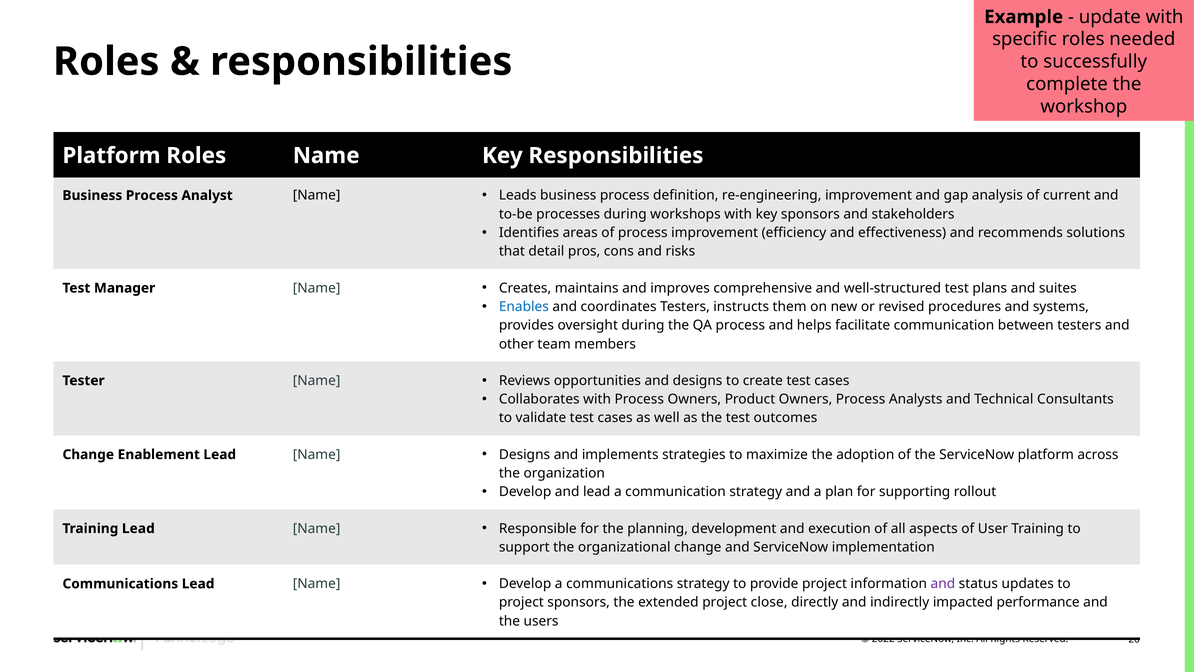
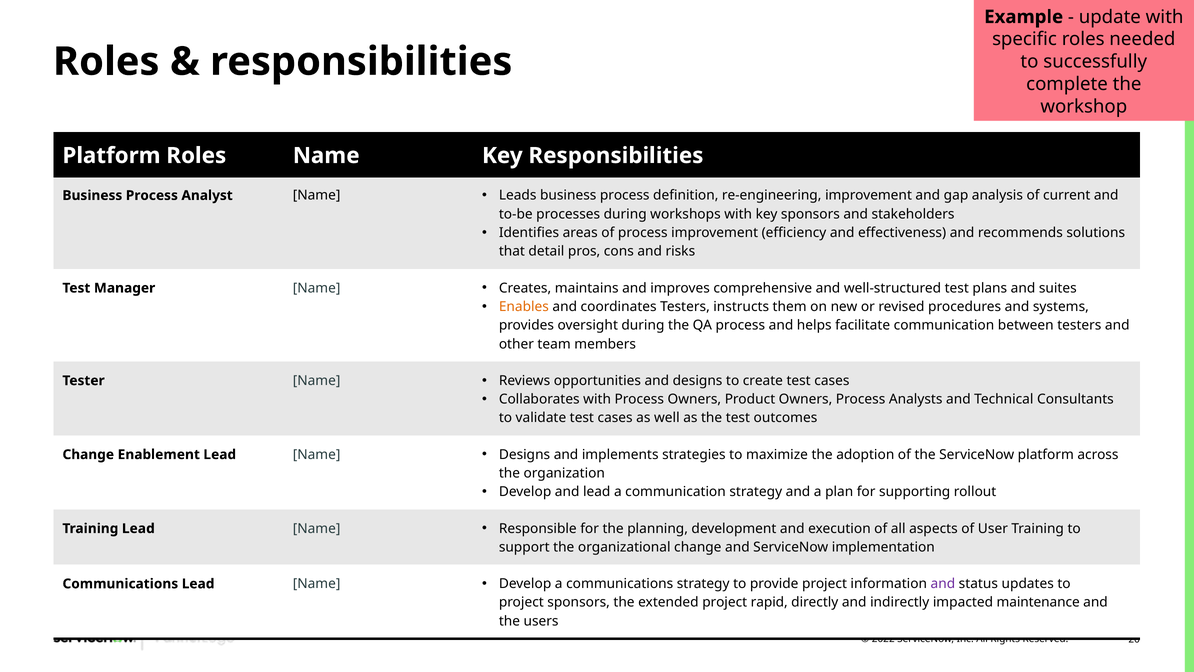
Enables colour: blue -> orange (524, 307)
close: close -> rapid (769, 602)
performance: performance -> maintenance (1038, 602)
